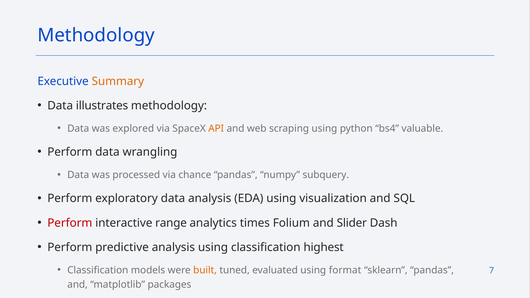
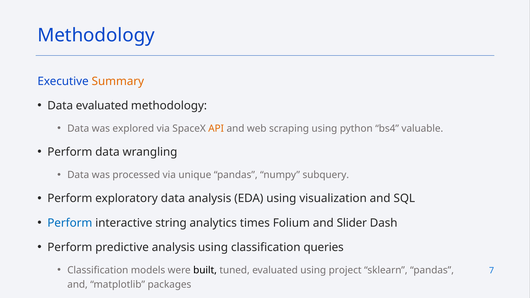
Data illustrates: illustrates -> evaluated (102, 106)
chance: chance -> unique (195, 175)
Perform colour: red -> blue (70, 223)
range: range -> string (171, 223)
highest: highest -> queries (324, 247)
built colour: orange -> black (205, 270)
format: format -> project (345, 270)
